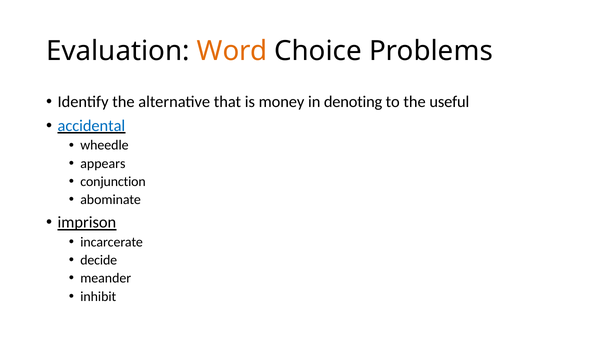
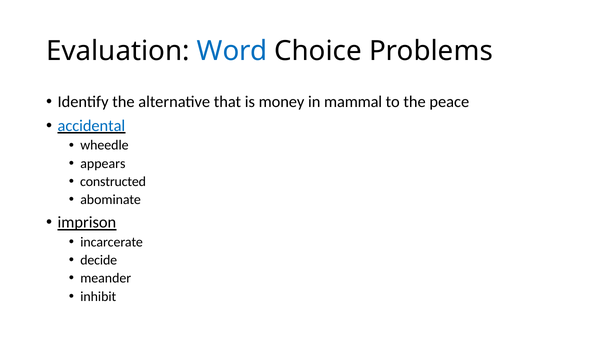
Word colour: orange -> blue (232, 51)
denoting: denoting -> mammal (353, 102)
useful: useful -> peace (449, 102)
conjunction: conjunction -> constructed (113, 182)
